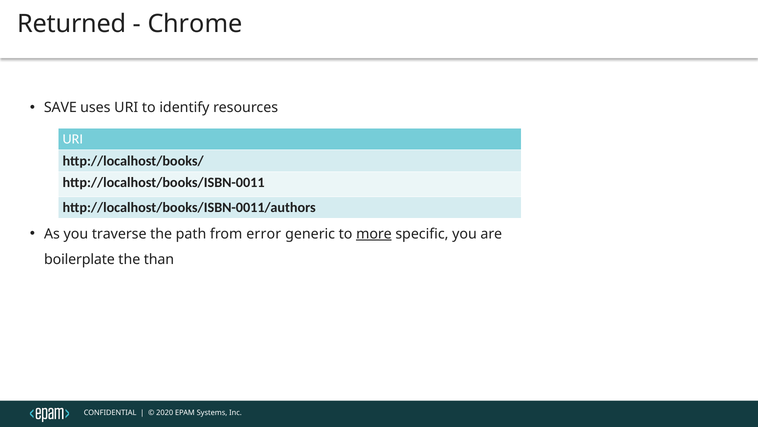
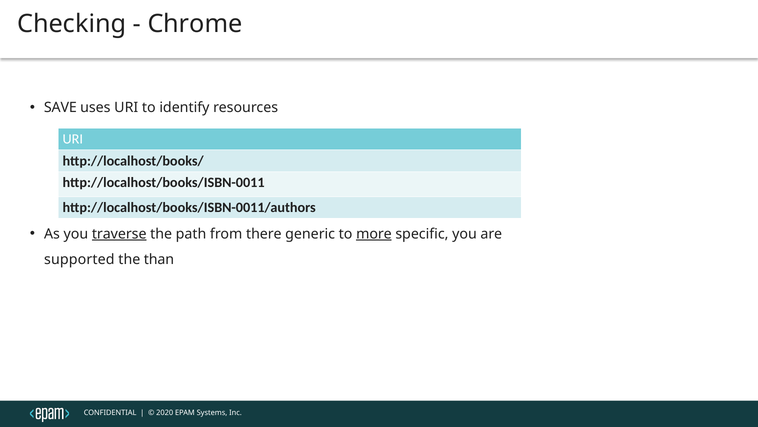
Returned: Returned -> Checking (72, 24)
traverse underline: none -> present (119, 234)
error: error -> there (264, 234)
boilerplate: boilerplate -> supported (79, 259)
